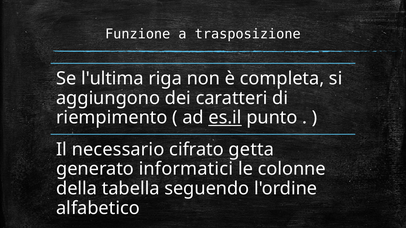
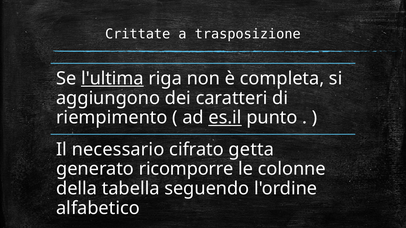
Funzione: Funzione -> Crittate (138, 34)
l'ultima underline: none -> present (112, 79)
informatici: informatici -> ricomporre (186, 169)
